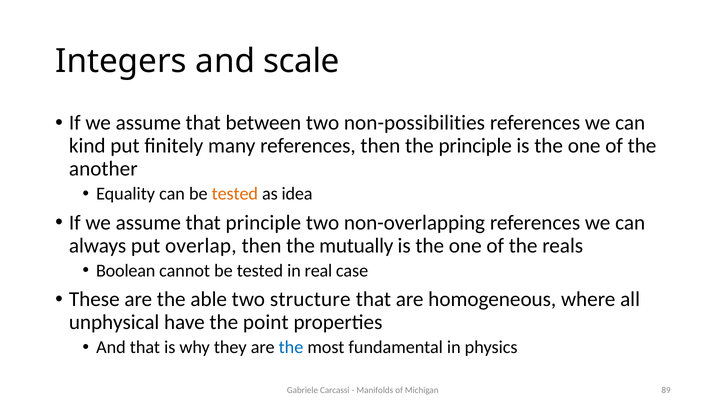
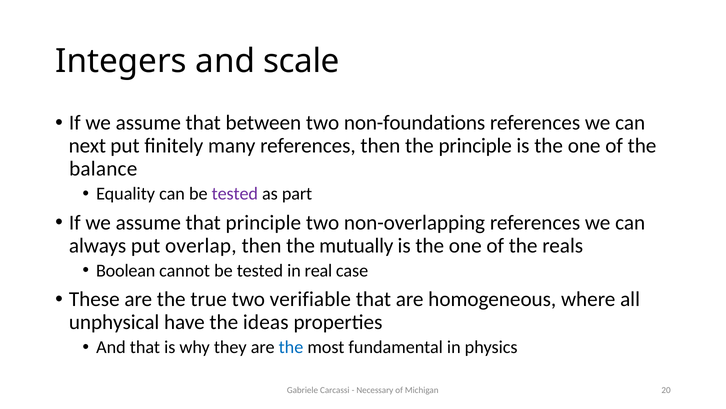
non-possibilities: non-possibilities -> non-foundations (415, 123)
kind: kind -> next (87, 146)
another: another -> balance (103, 168)
tested colour: orange -> purple (235, 194)
idea: idea -> part (297, 194)
able: able -> true (209, 299)
structure: structure -> verifiable (310, 299)
point: point -> ideas (266, 322)
Manifolds: Manifolds -> Necessary (375, 390)
89: 89 -> 20 (666, 390)
